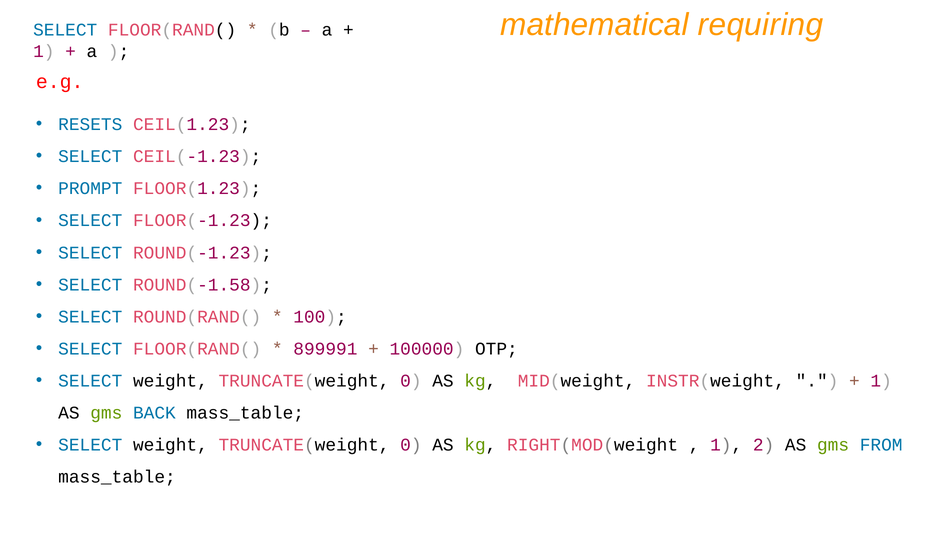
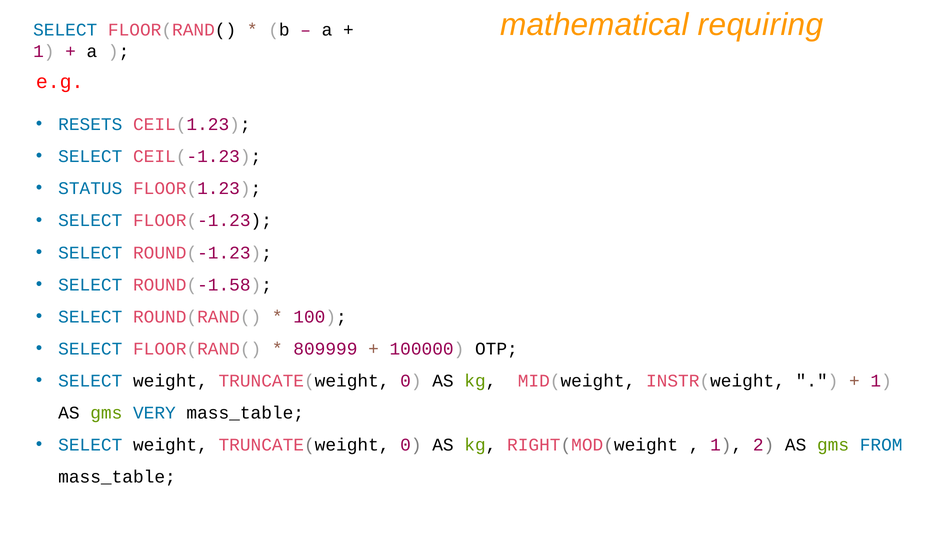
PROMPT: PROMPT -> STATUS (90, 189)
899991: 899991 -> 809999 (325, 349)
BACK: BACK -> VERY (154, 413)
